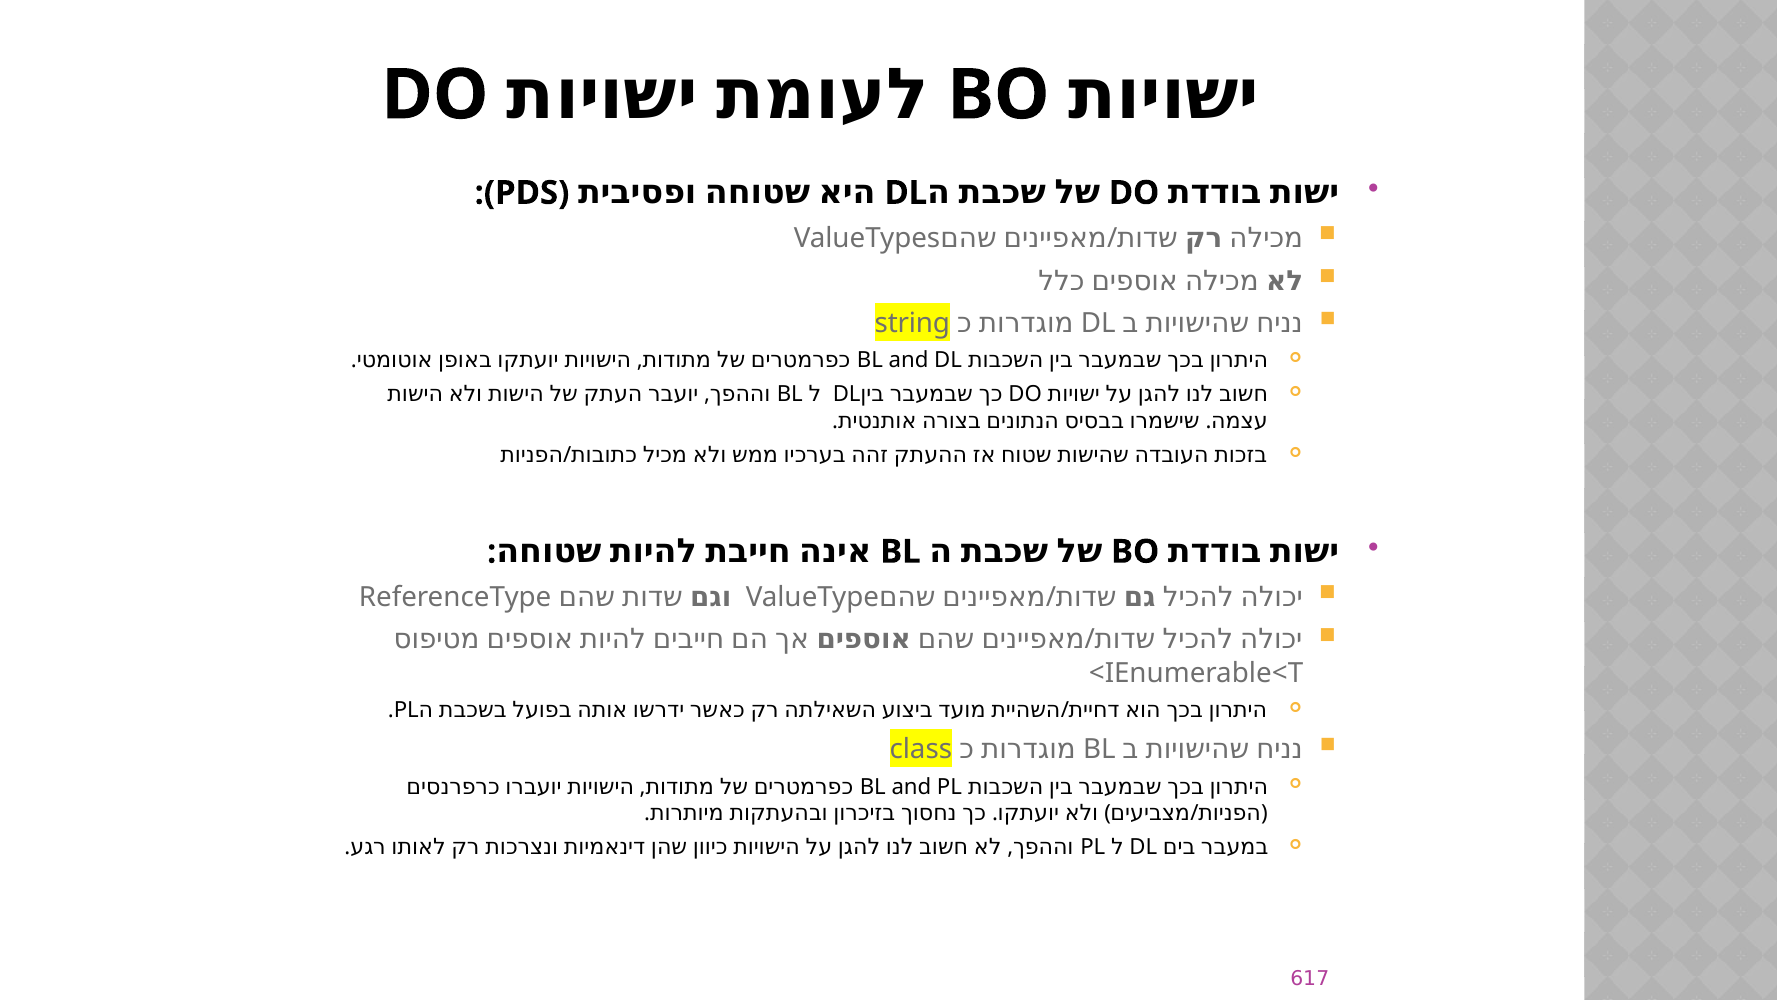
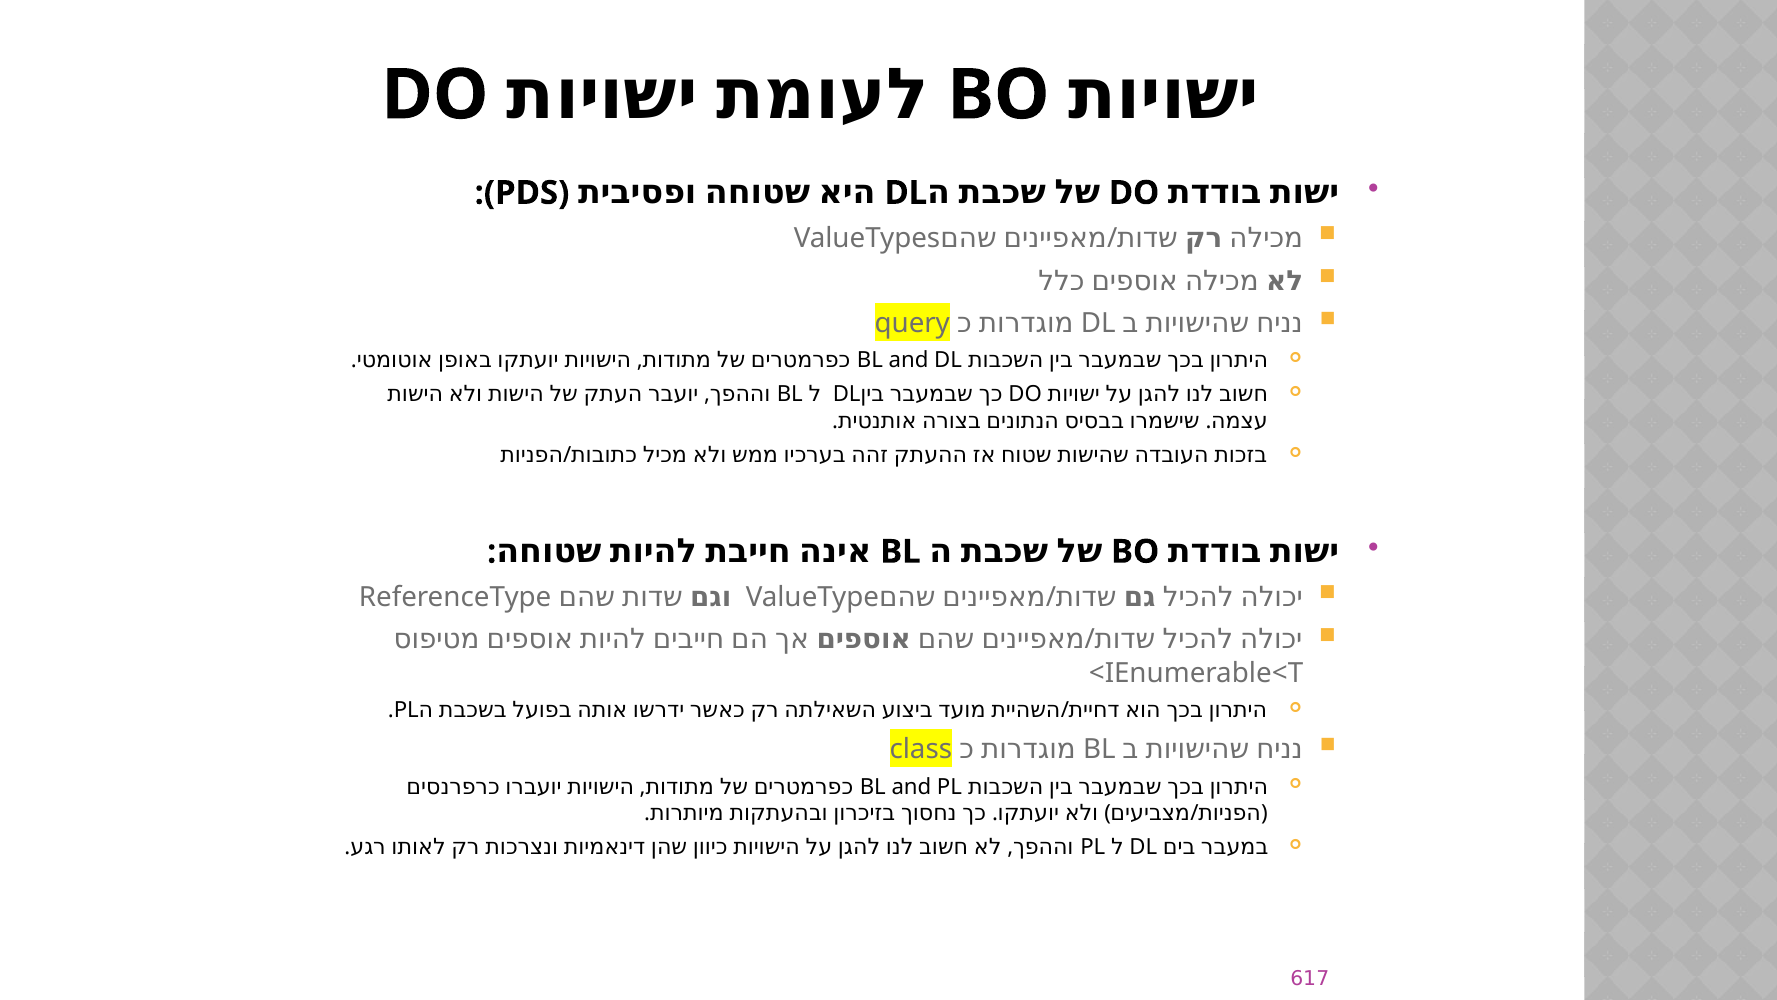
string: string -> query (912, 323)
